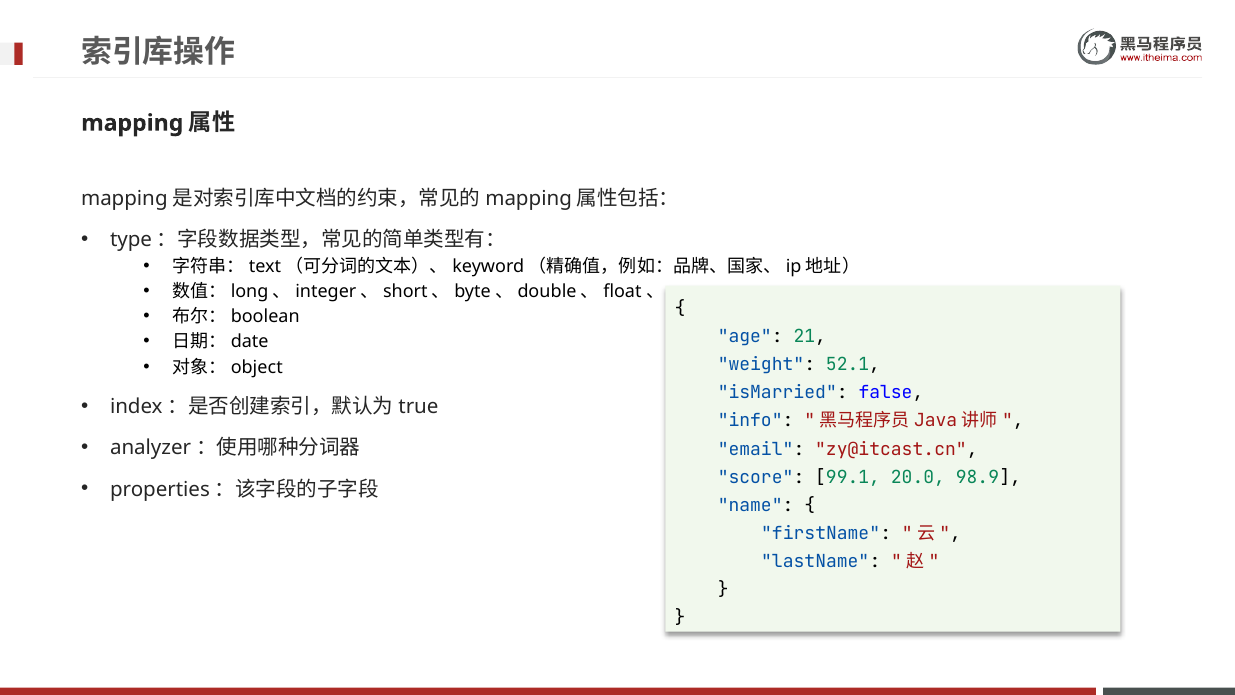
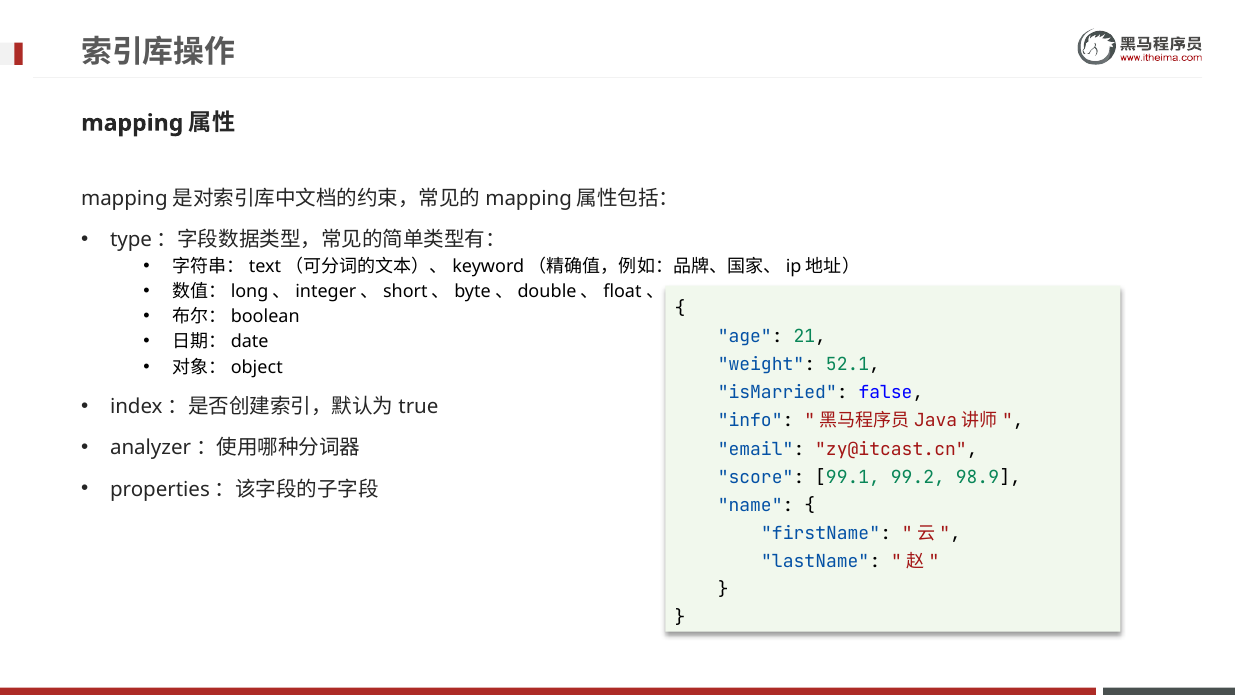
20.0: 20.0 -> 99.2 (918, 477)
